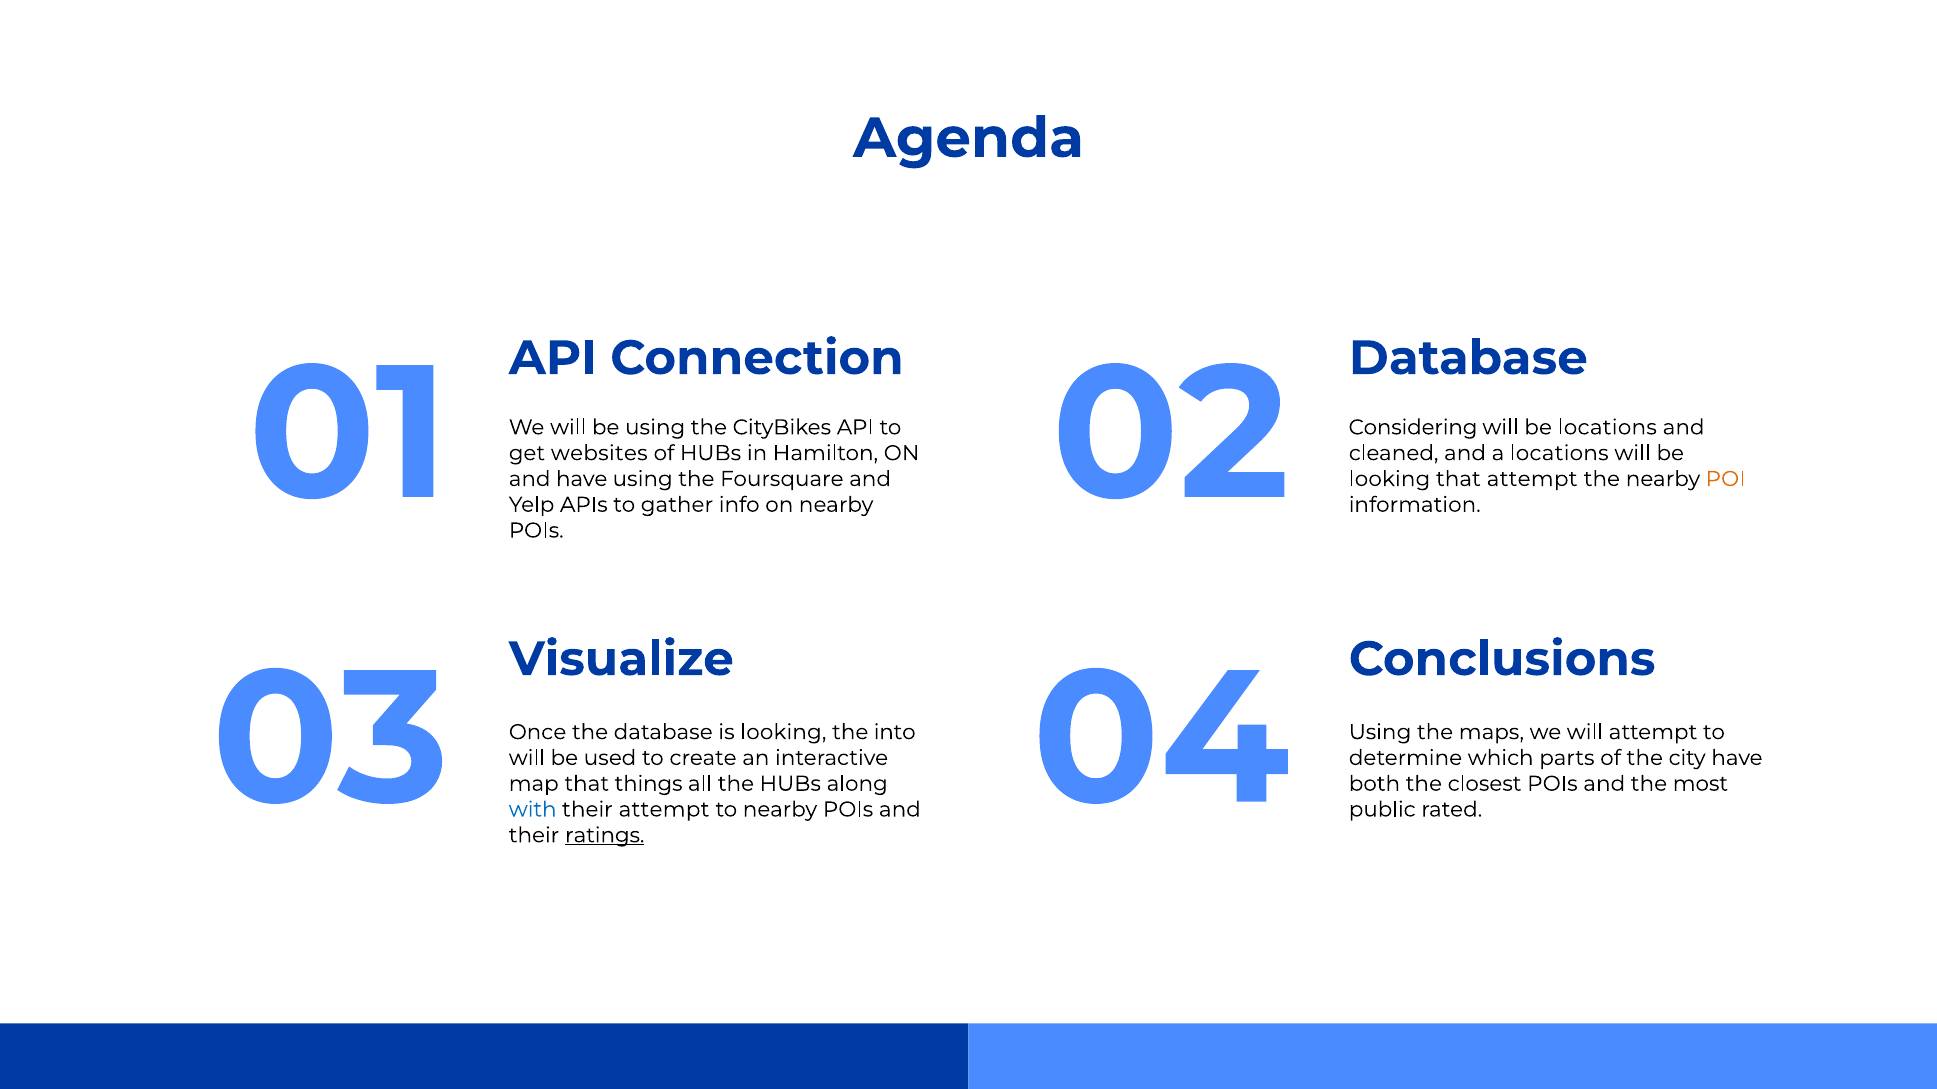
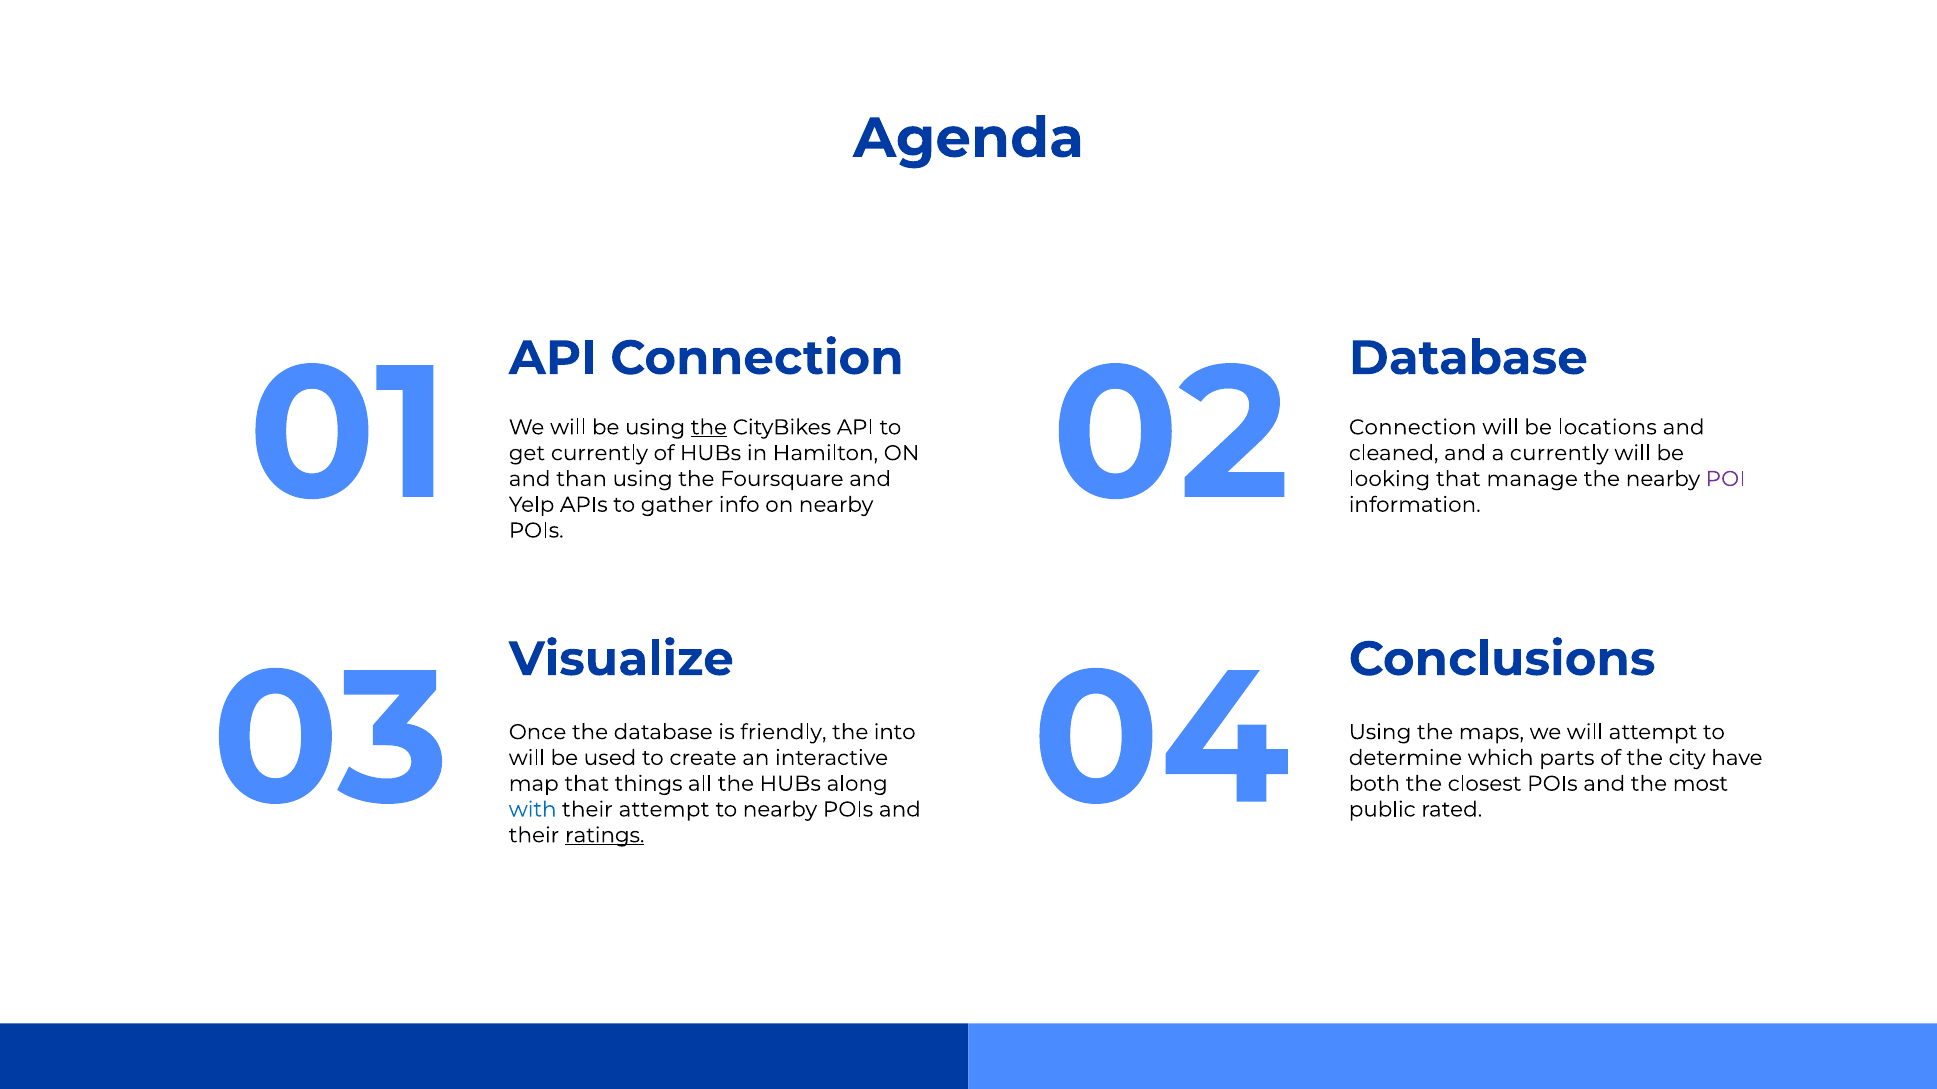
the underline: none -> present (709, 428)
02 Considering: Considering -> Connection (1413, 428)
get websites: websites -> currently (599, 453)
a locations: locations -> currently (1559, 453)
and have: have -> than (582, 479)
that attempt: attempt -> manage (1532, 479)
POI colour: orange -> purple (1726, 479)
is looking: looking -> friendly (783, 732)
